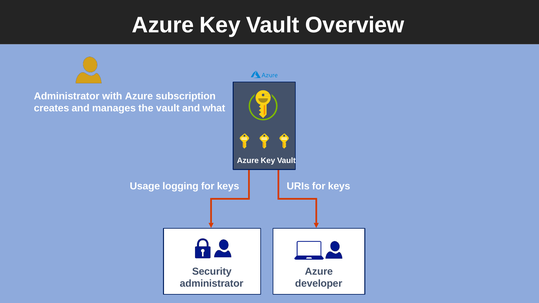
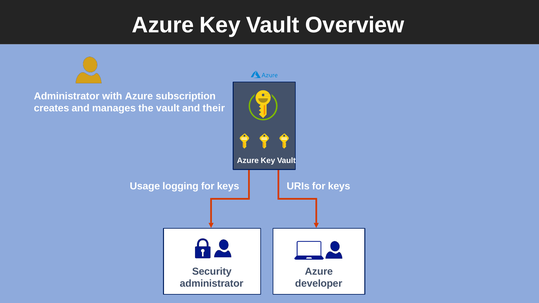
what: what -> their (214, 108)
